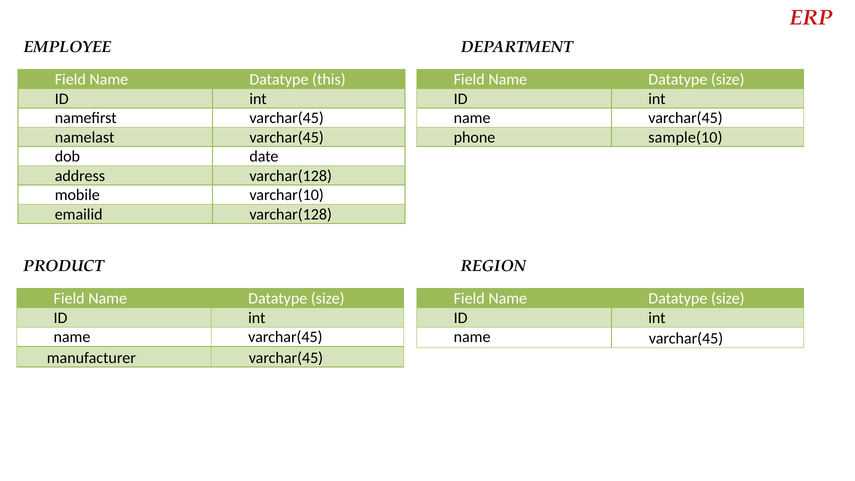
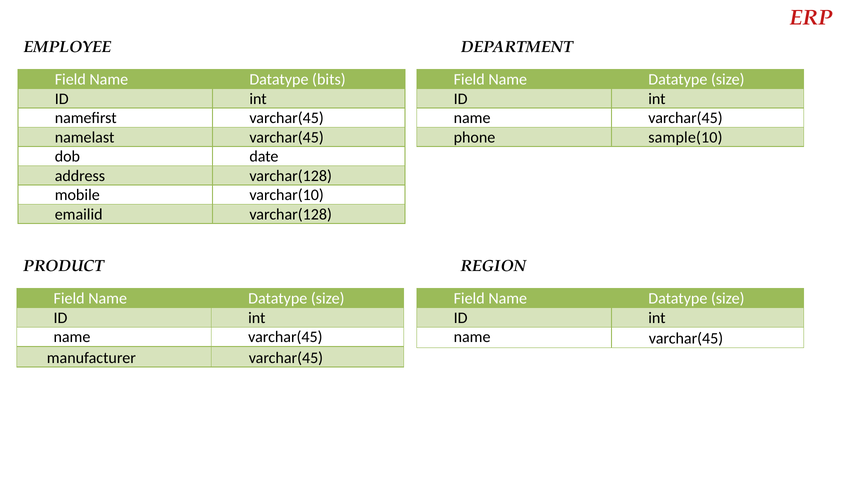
this: this -> bits (329, 79)
